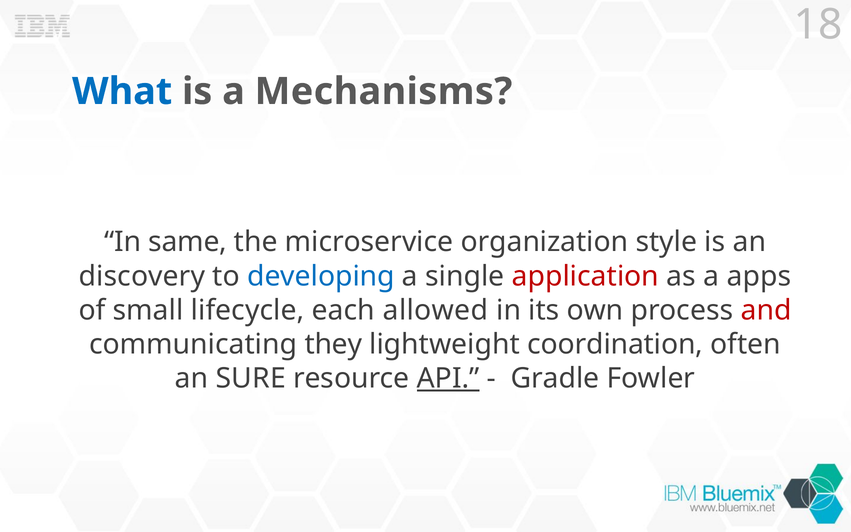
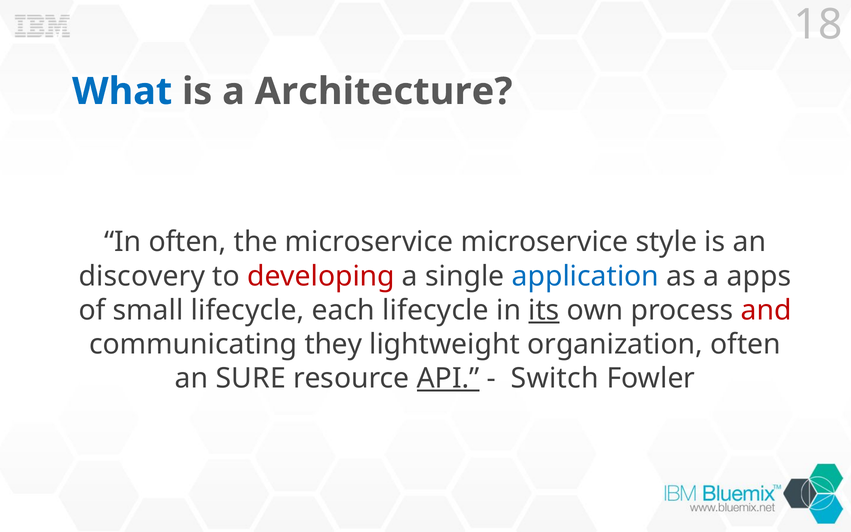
Mechanisms: Mechanisms -> Architecture (384, 91)
In same: same -> often (188, 242)
microservice organization: organization -> microservice (544, 242)
developing colour: blue -> red (321, 276)
application colour: red -> blue (585, 276)
each allowed: allowed -> lifecycle (436, 310)
its underline: none -> present (544, 310)
coordination: coordination -> organization (615, 344)
Gradle: Gradle -> Switch (555, 378)
